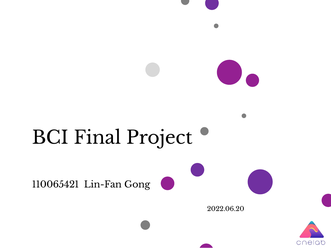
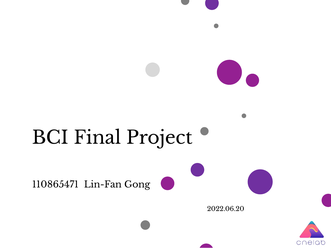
110065421: 110065421 -> 110865471 (55, 185)
